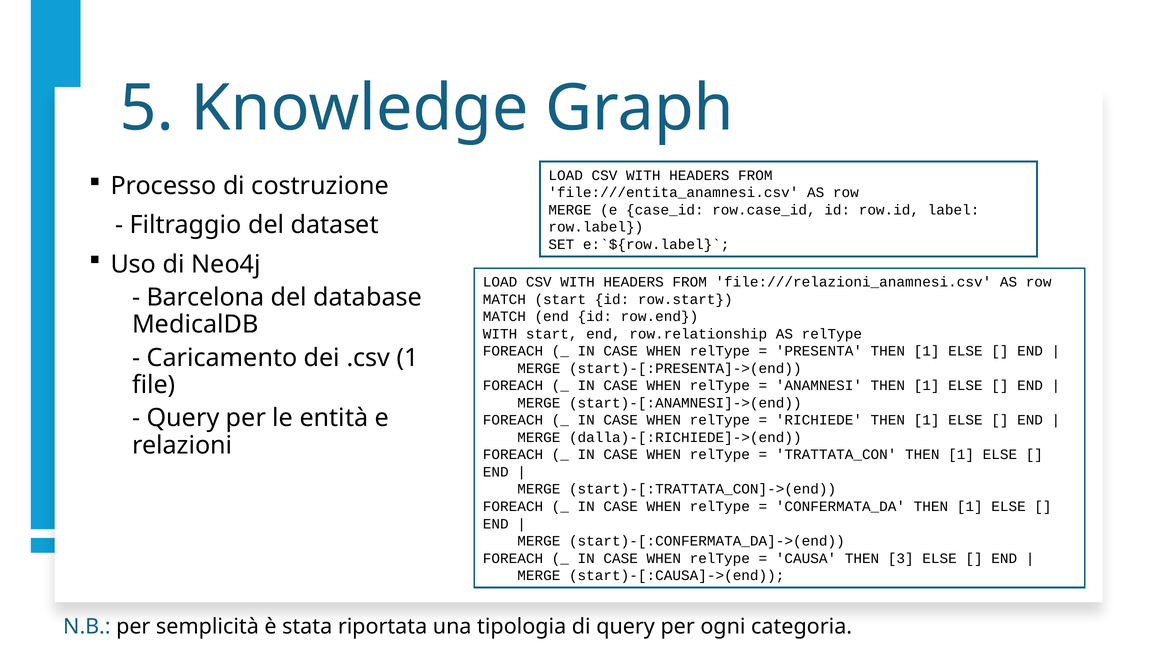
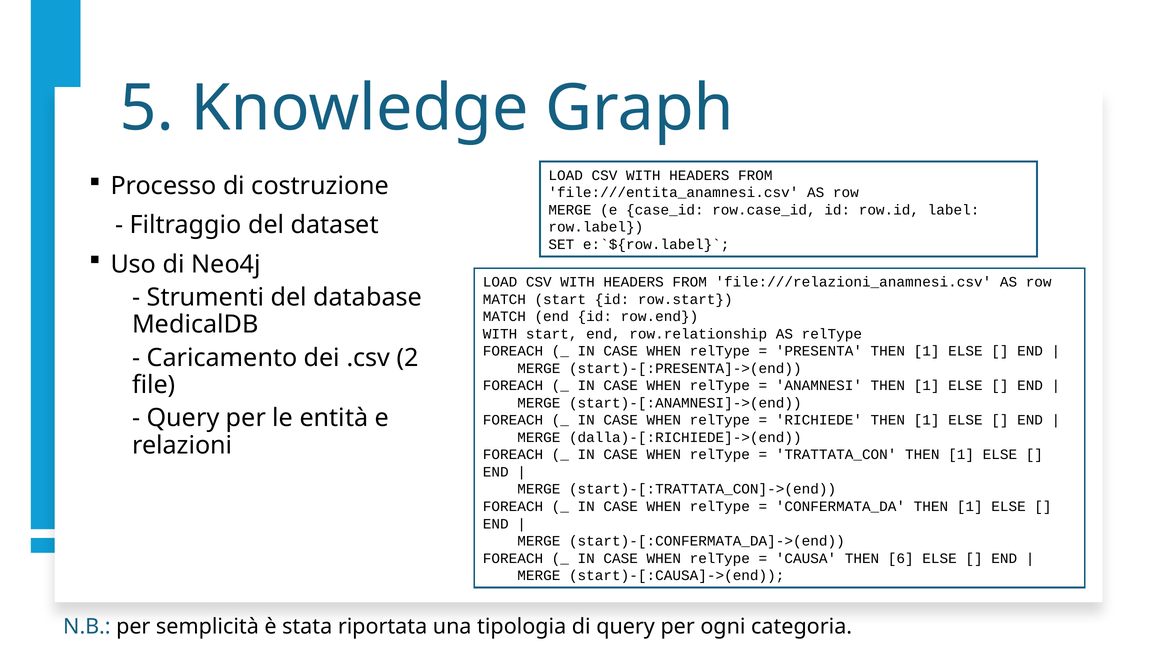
Barcelona: Barcelona -> Strumenti (205, 297)
.csv 1: 1 -> 2 (408, 358)
3: 3 -> 6 (901, 558)
